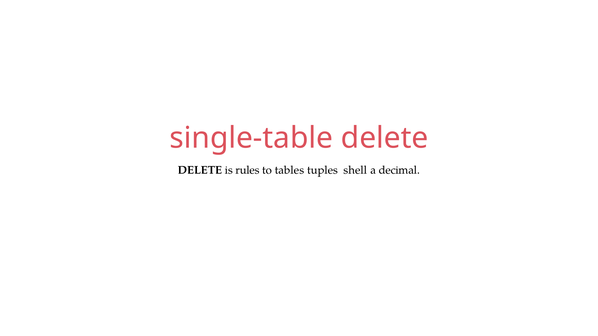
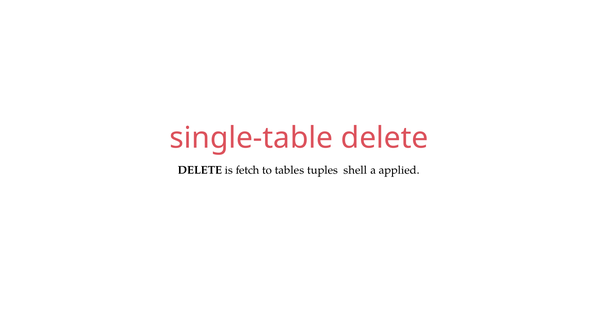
rules: rules -> fetch (248, 170)
decimal: decimal -> applied (399, 170)
